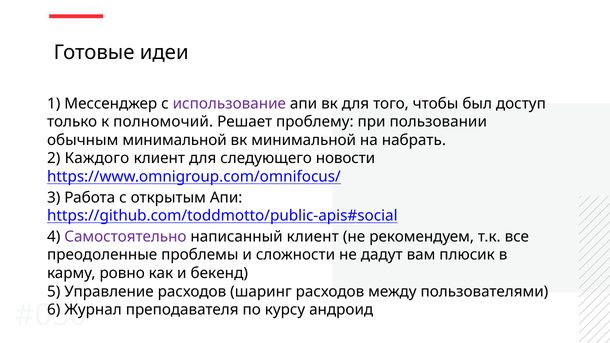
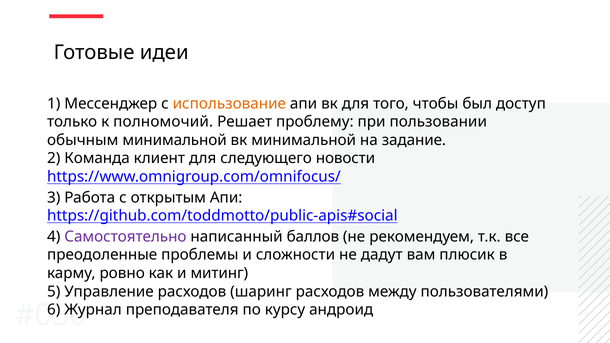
использование colour: purple -> orange (229, 104)
набрать: набрать -> задание (414, 140)
Каждого: Каждого -> Команда (97, 159)
написанный клиент: клиент -> баллов (313, 237)
бекенд: бекенд -> митинг (219, 273)
